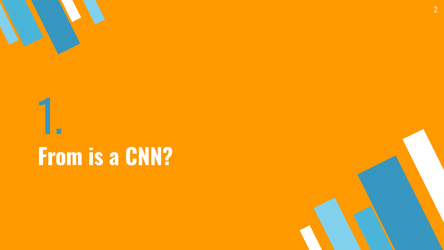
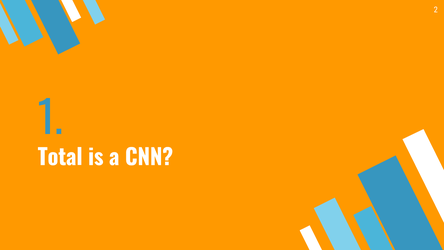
From: From -> Total (60, 158)
